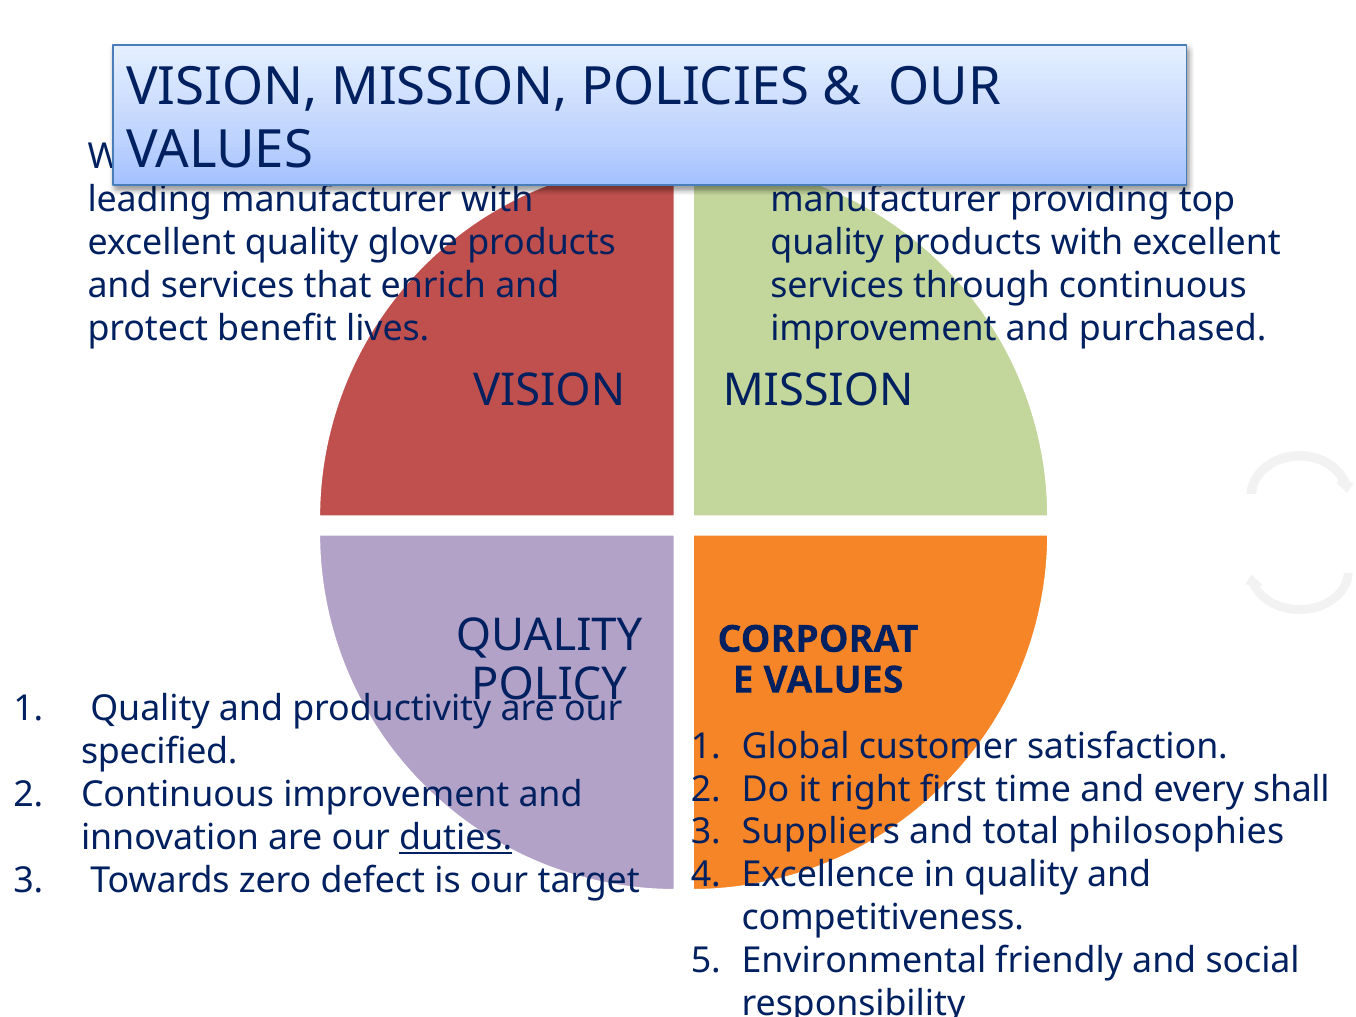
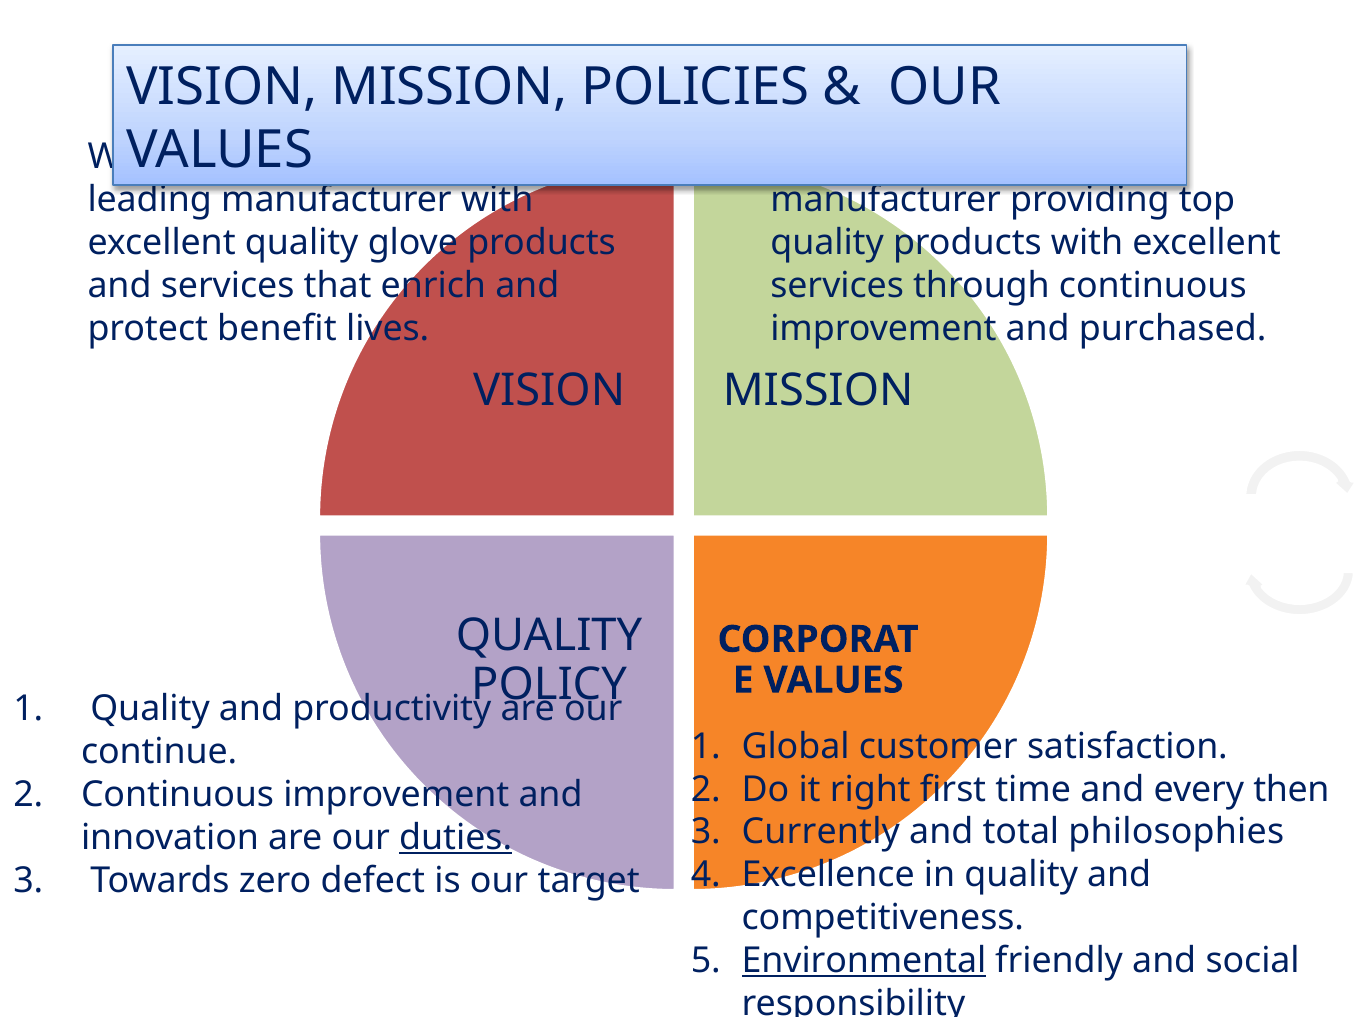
specified: specified -> continue (159, 752)
shall: shall -> then (1291, 789)
Suppliers: Suppliers -> Currently (821, 832)
Environmental underline: none -> present (864, 961)
